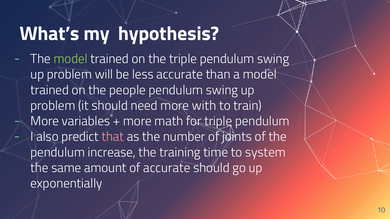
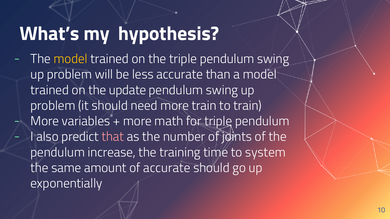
model colour: light green -> yellow (71, 59)
people: people -> update (128, 90)
more with: with -> train (204, 106)
